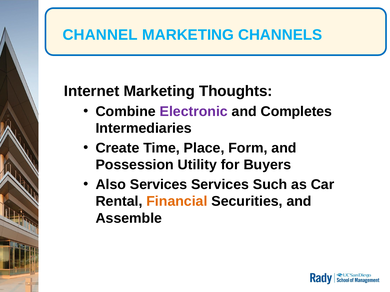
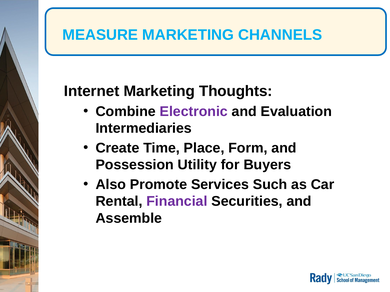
CHANNEL: CHANNEL -> MEASURE (100, 35)
Completes: Completes -> Evaluation (296, 112)
Also Services: Services -> Promote (159, 185)
Financial colour: orange -> purple (177, 202)
